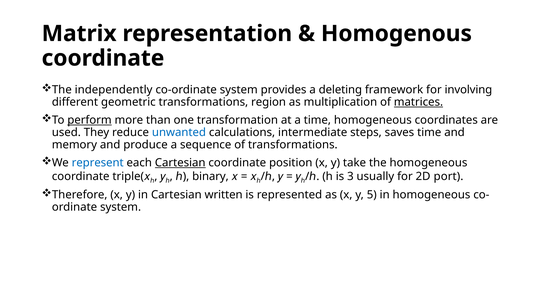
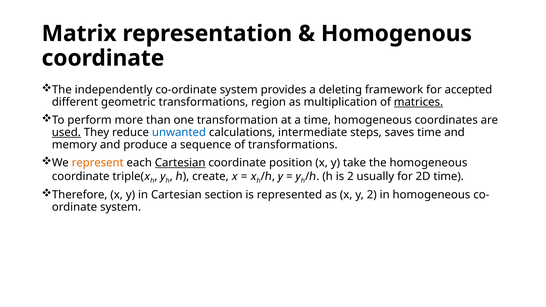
involving: involving -> accepted (468, 90)
perform underline: present -> none (89, 120)
used underline: none -> present (66, 132)
represent colour: blue -> orange (98, 163)
is 3: 3 -> 2 (350, 176)
2D port: port -> time (449, 176)
binary: binary -> create (210, 176)
written: written -> section (224, 195)
y 5: 5 -> 2 (372, 195)
